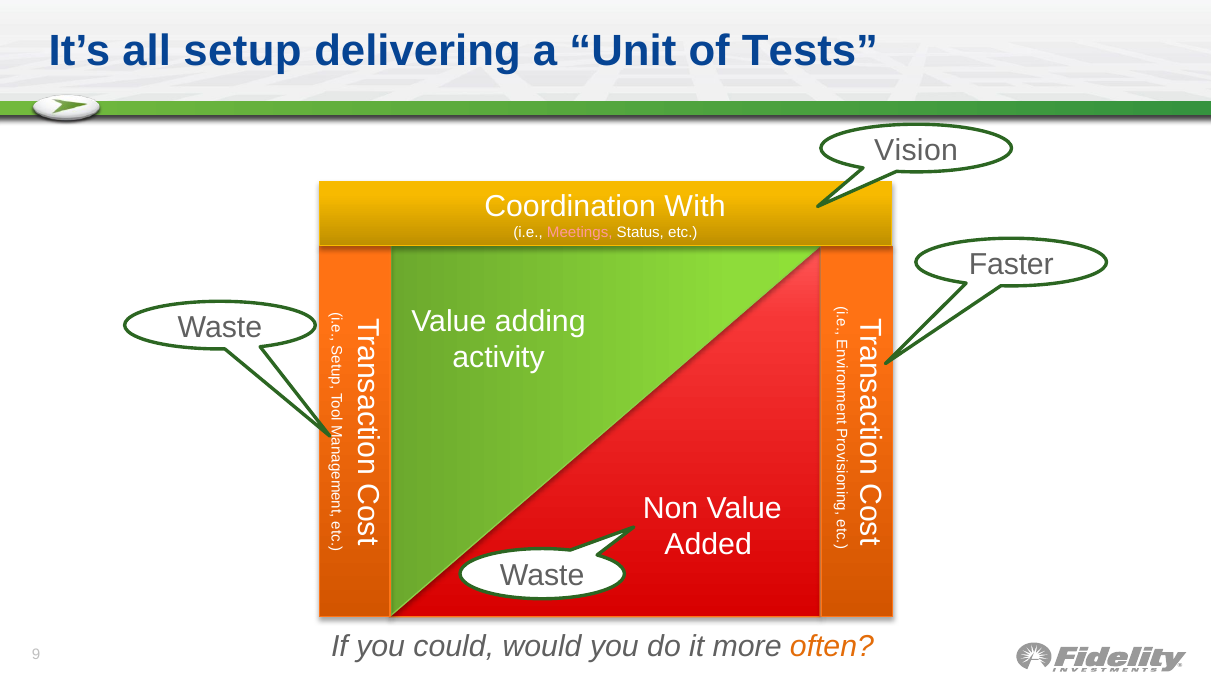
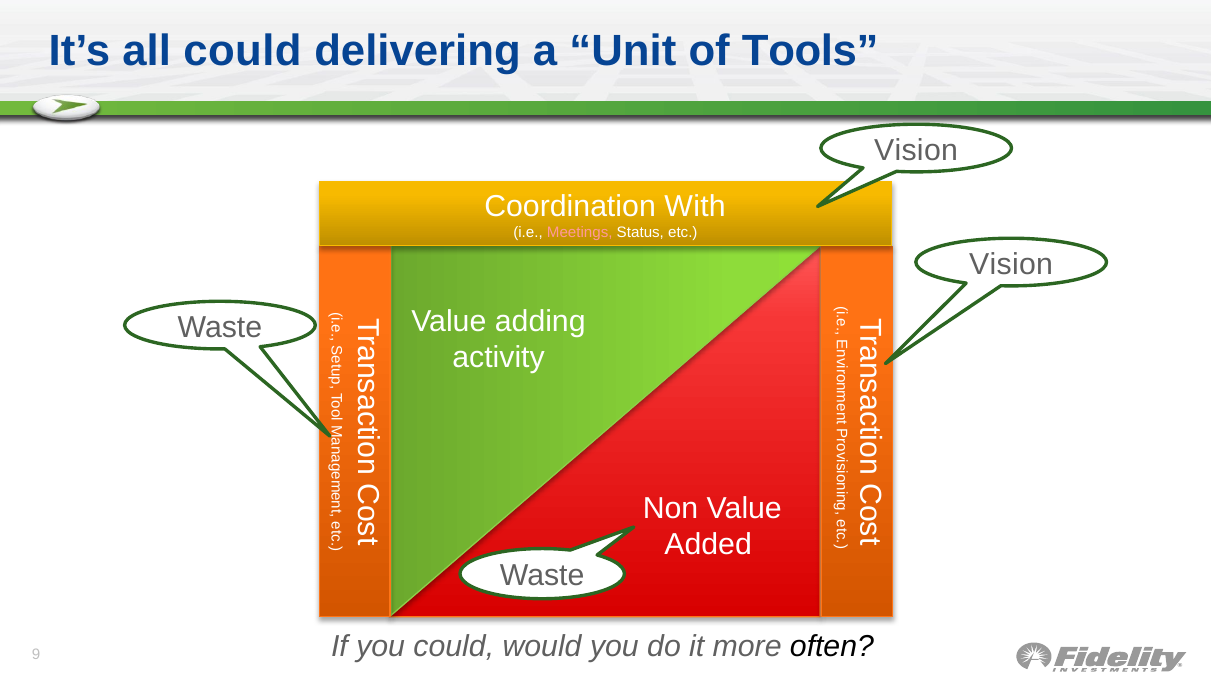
all setup: setup -> could (242, 51)
Tests: Tests -> Tools (810, 51)
Faster: Faster -> Vision (1011, 264)
often colour: orange -> black (832, 646)
